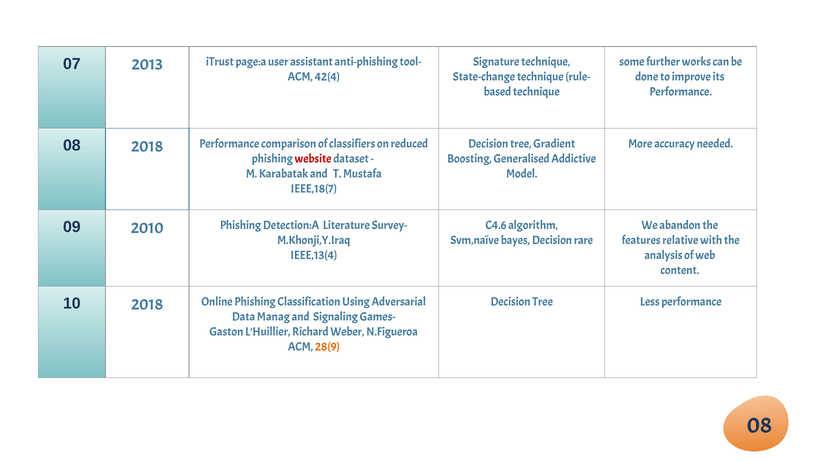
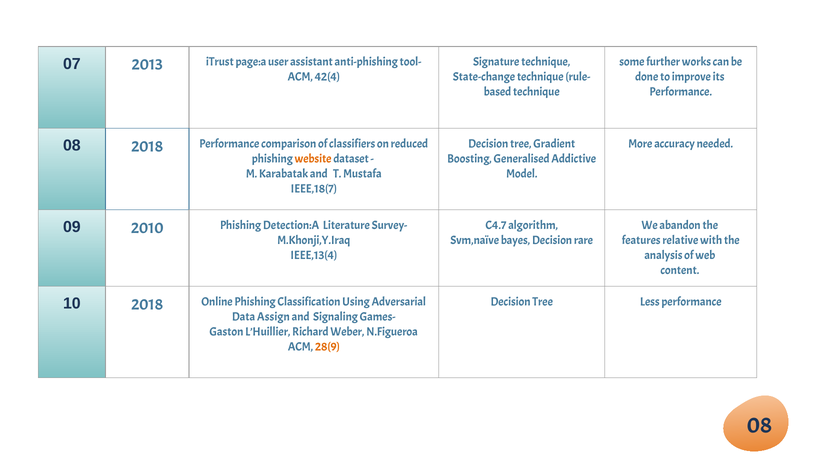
website colour: red -> orange (313, 159)
C4.6: C4.6 -> C4.7 (496, 225)
Manag: Manag -> Assign (273, 317)
